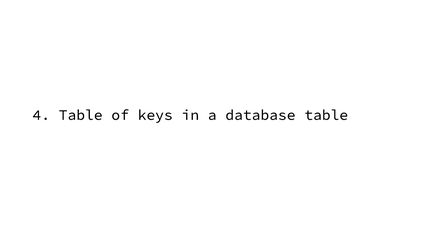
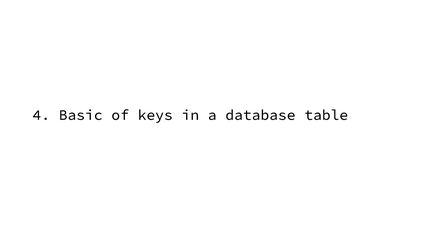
4 Table: Table -> Basic (81, 115)
